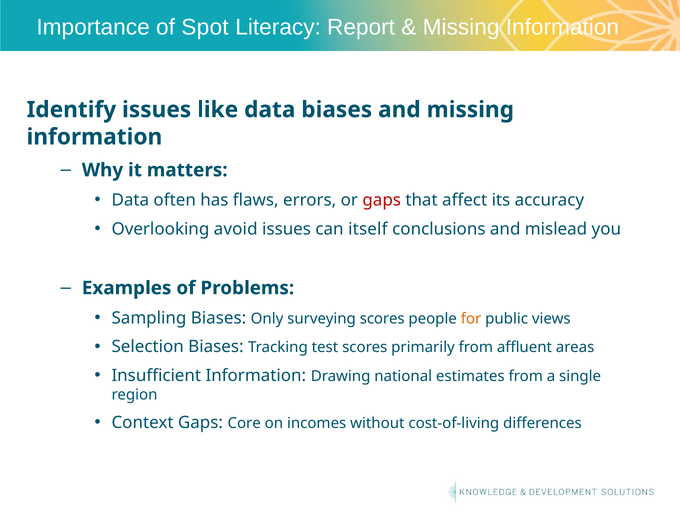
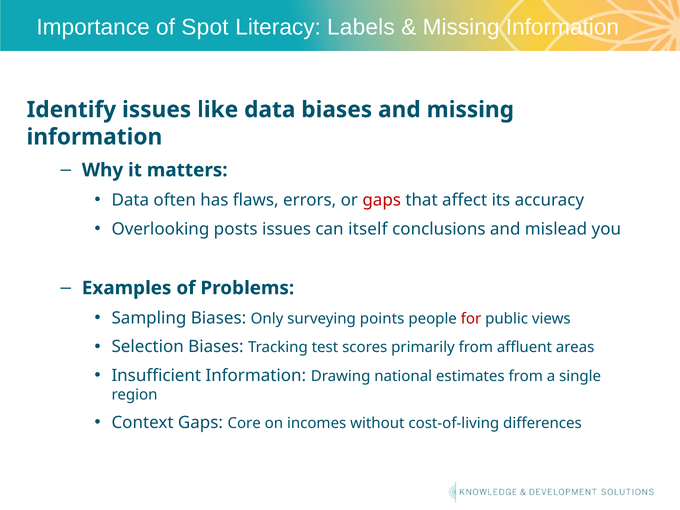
Report: Report -> Labels (361, 27)
avoid: avoid -> posts (236, 229)
surveying scores: scores -> points (382, 319)
for colour: orange -> red (471, 319)
